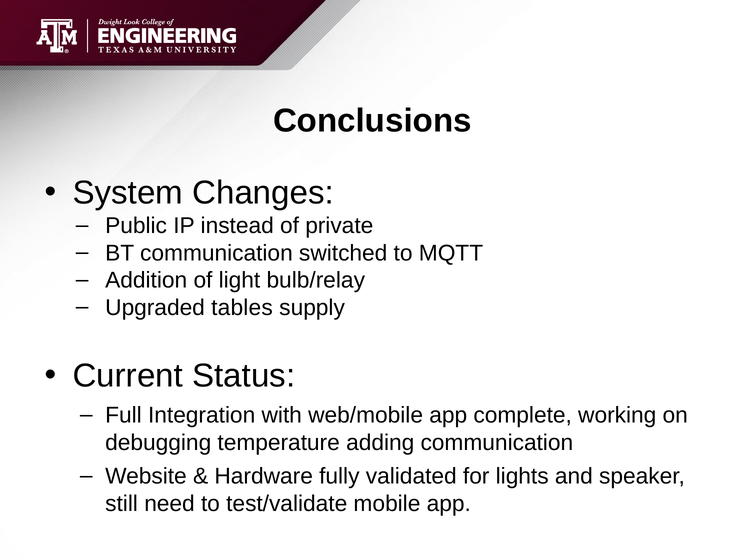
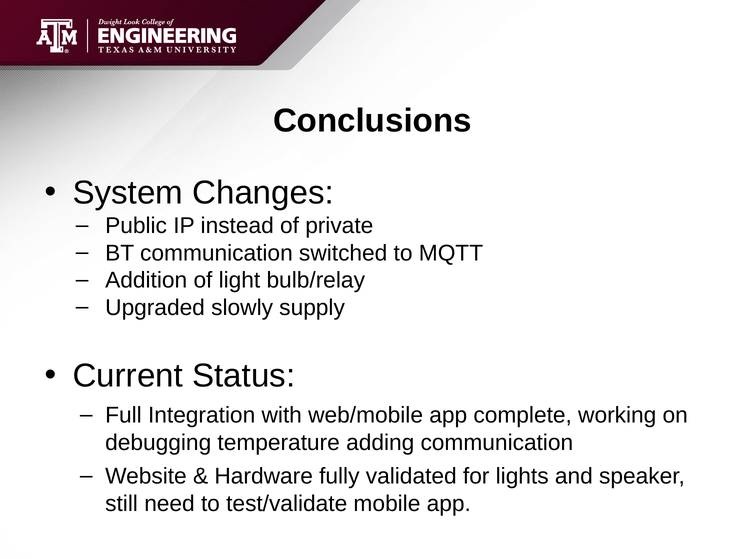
tables: tables -> slowly (242, 308)
